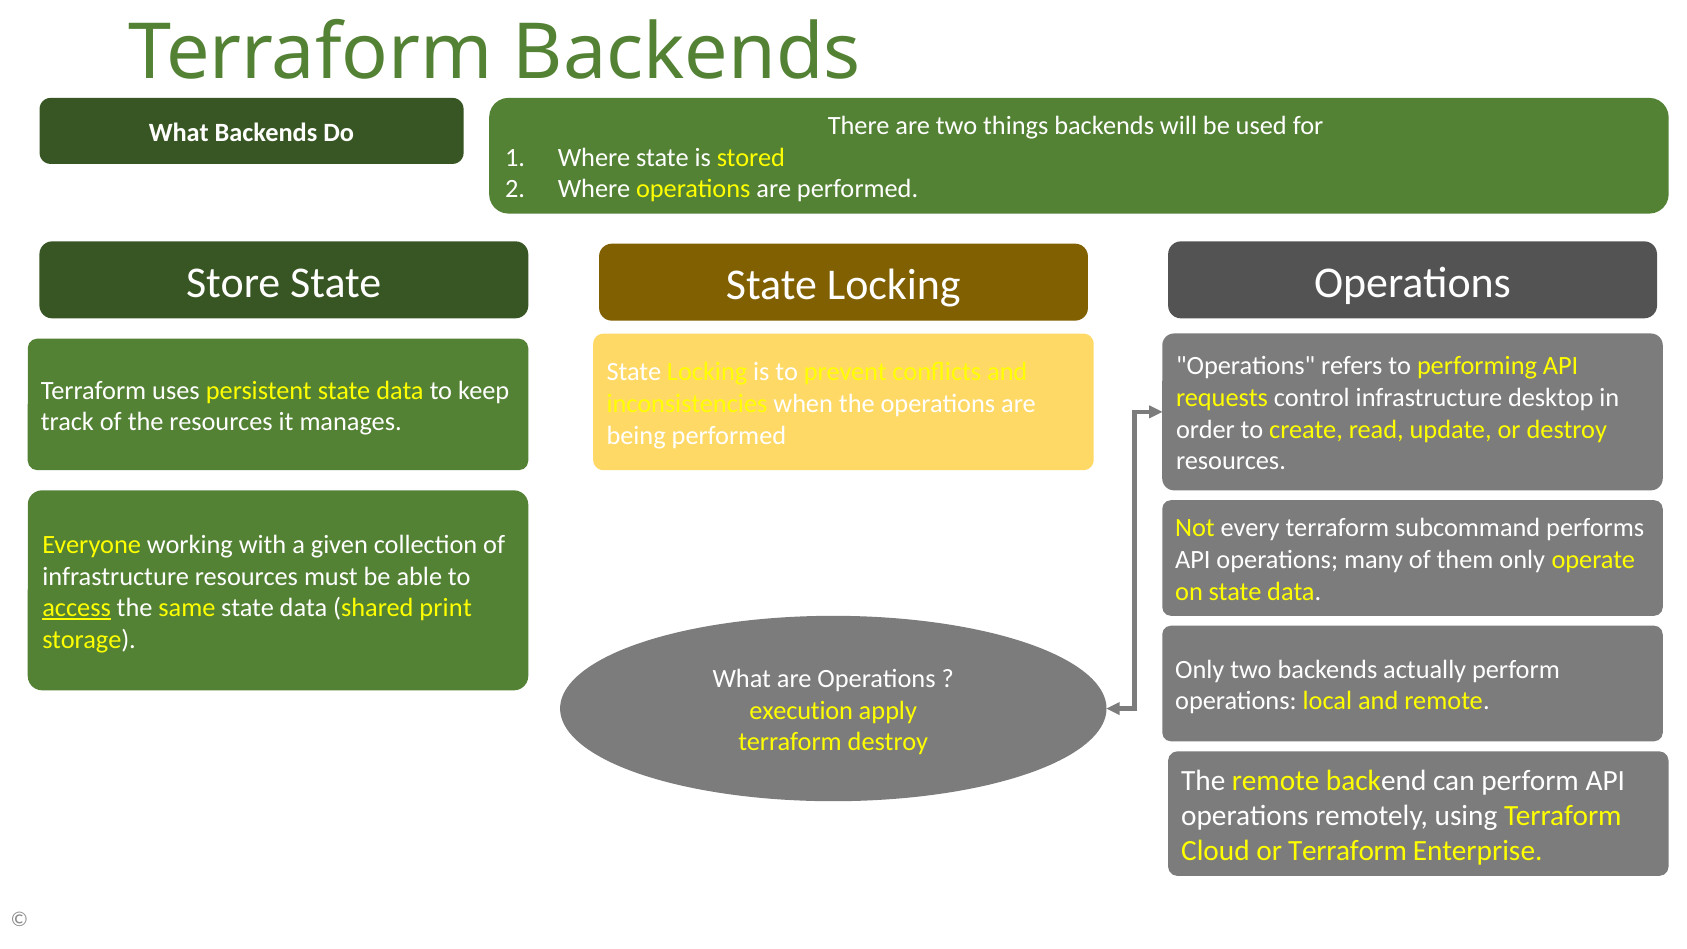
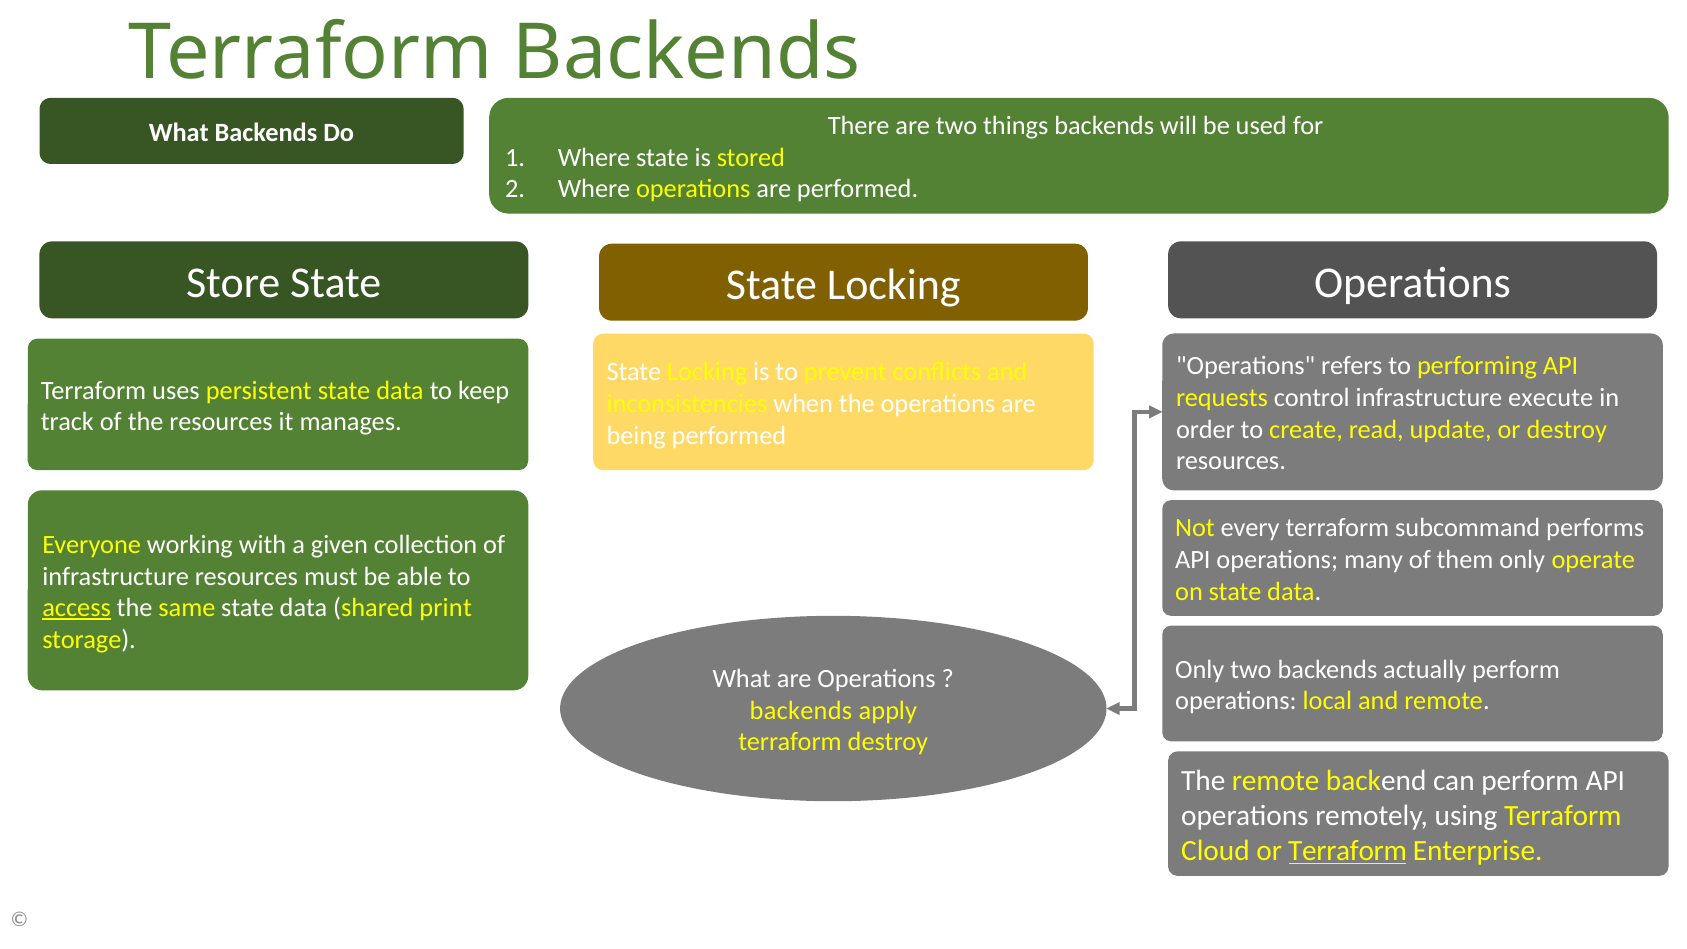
desktop: desktop -> execute (1551, 398)
execution: execution -> backends (801, 710)
Terraform underline: none -> present (1348, 851)
